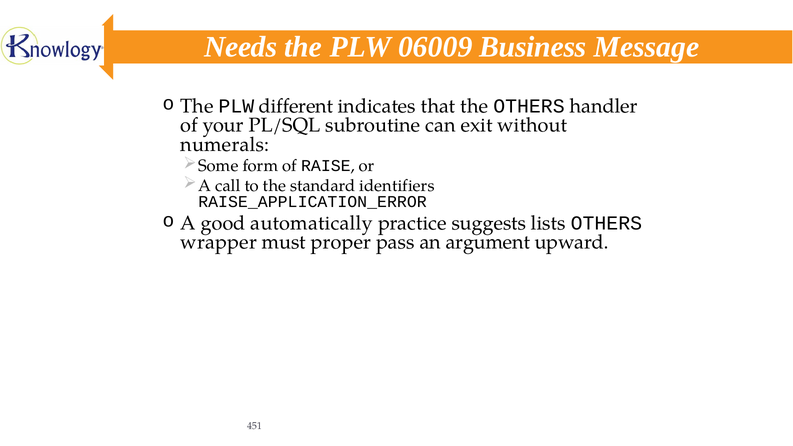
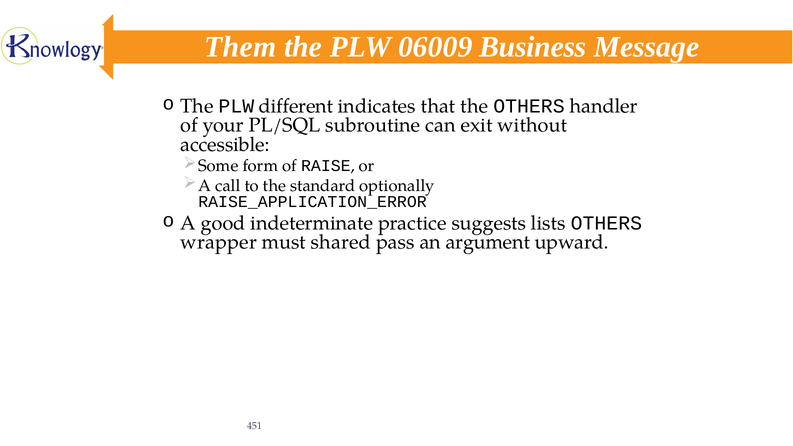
Needs: Needs -> Them (240, 47)
numerals: numerals -> accessible (225, 145)
identifiers: identifiers -> optionally (397, 186)
automatically: automatically -> indeterminate (312, 223)
proper: proper -> shared (341, 242)
